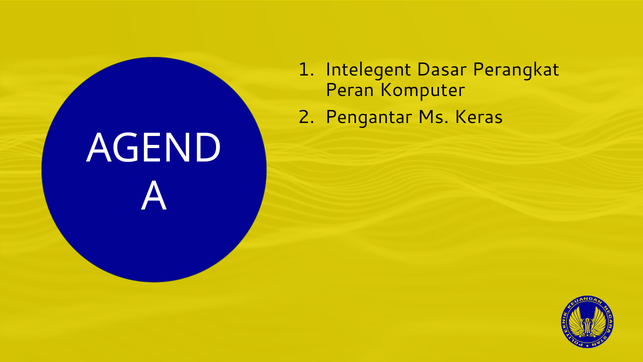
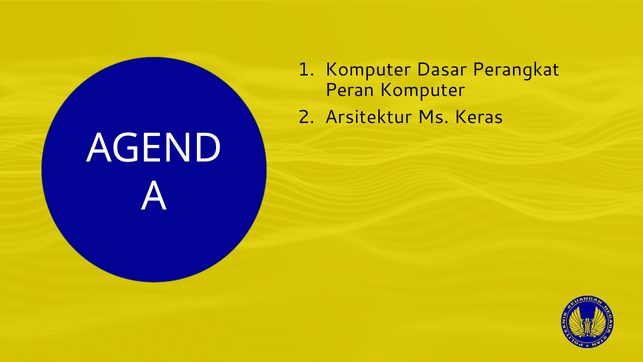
Intelegent: Intelegent -> Komputer (368, 70)
Pengantar: Pengantar -> Arsitektur (368, 117)
